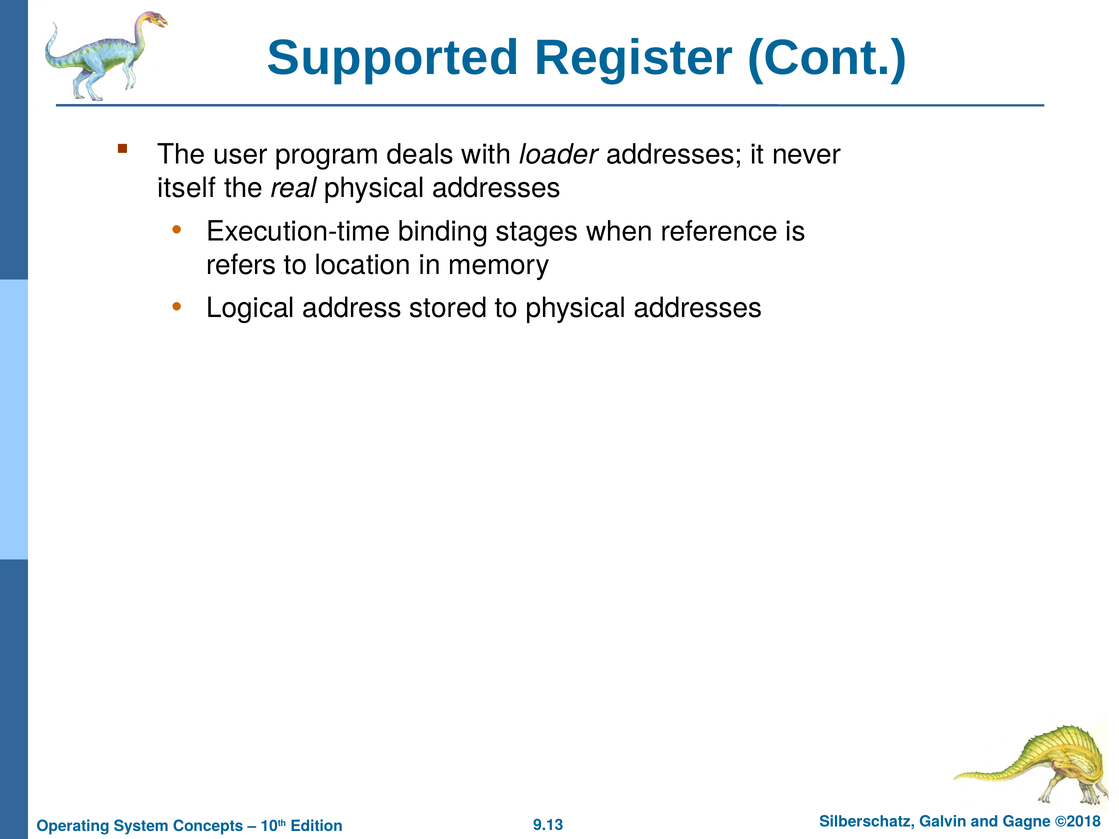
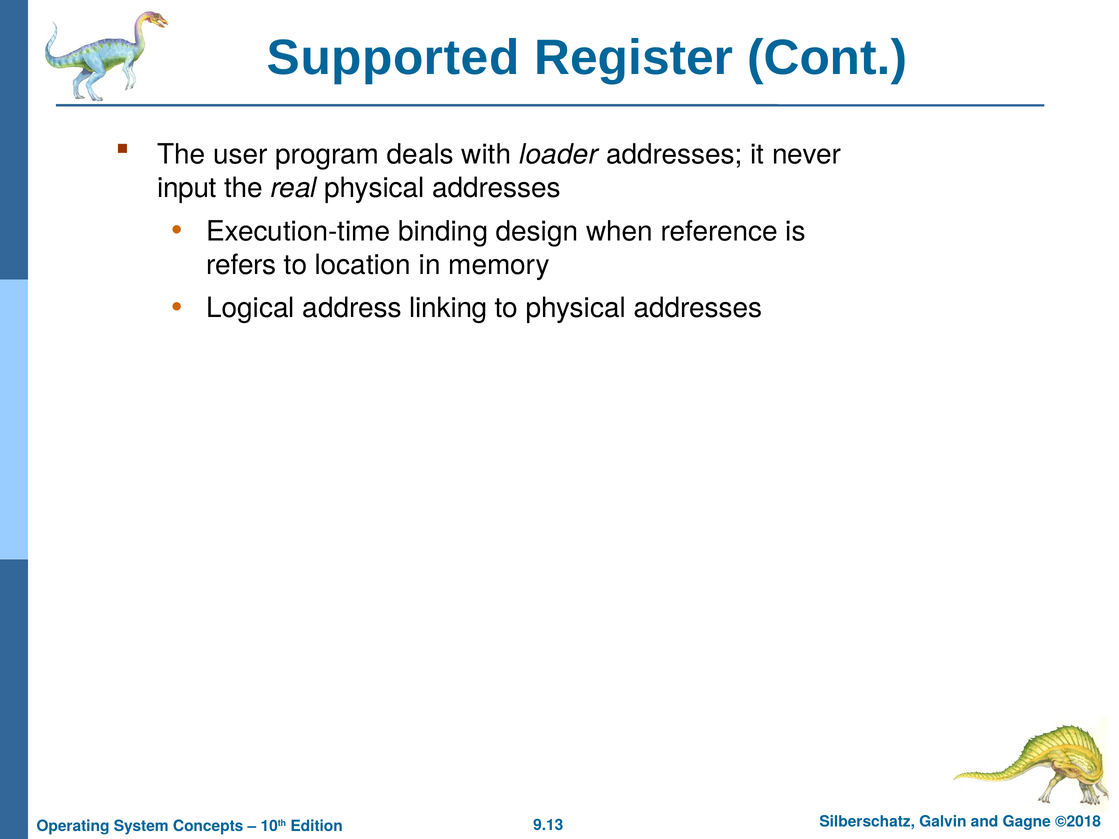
itself: itself -> input (187, 188)
stages: stages -> design (537, 231)
stored: stored -> linking (448, 308)
